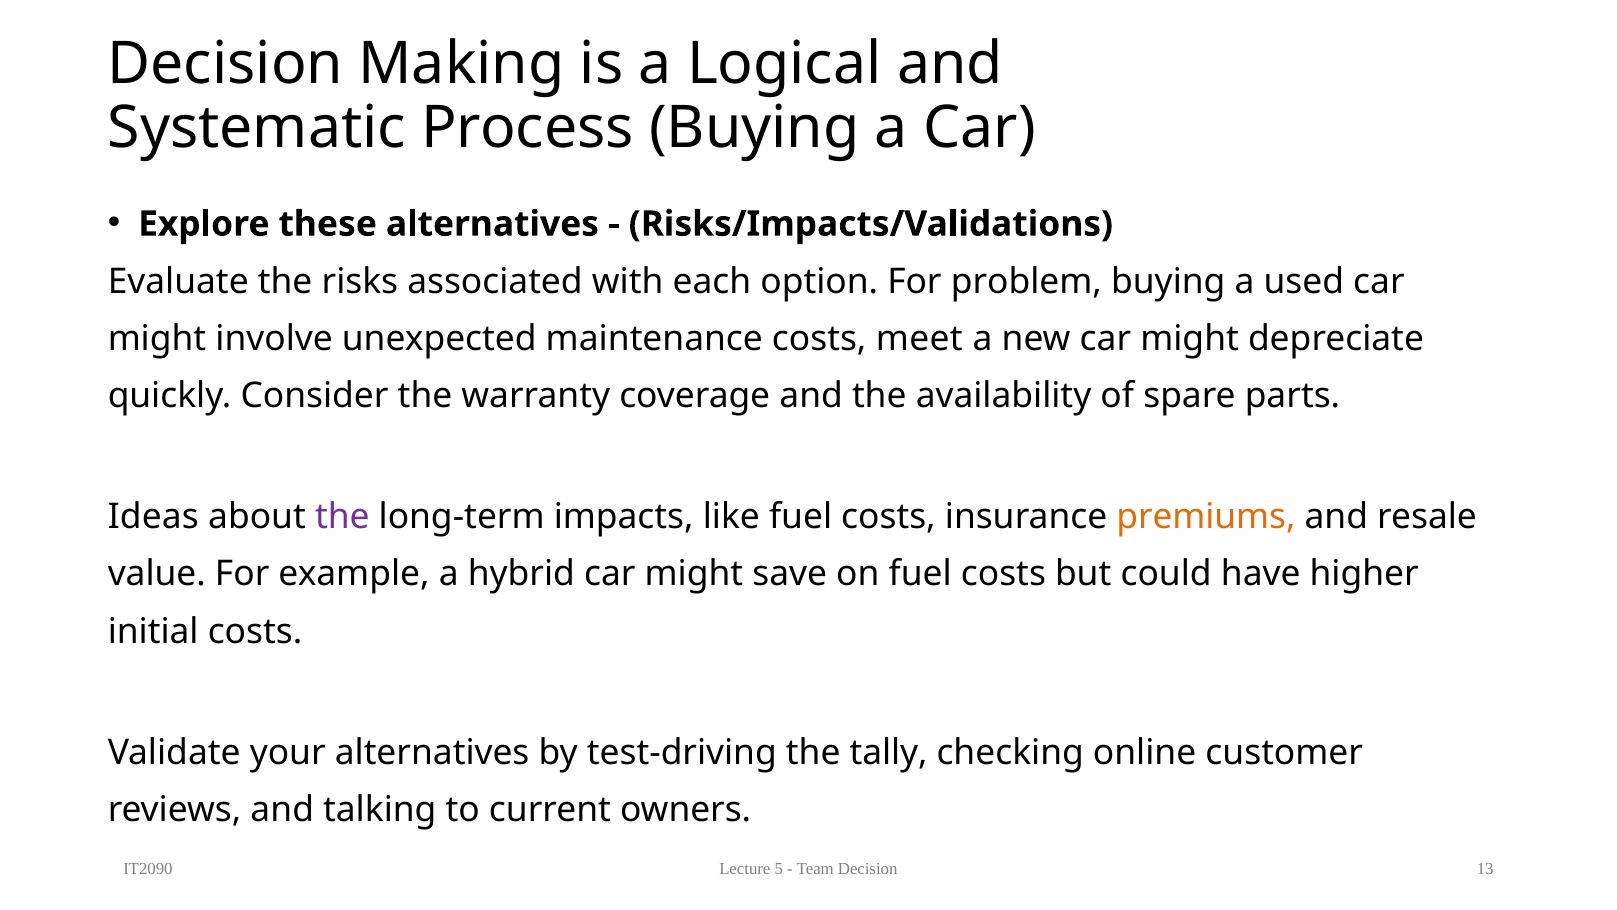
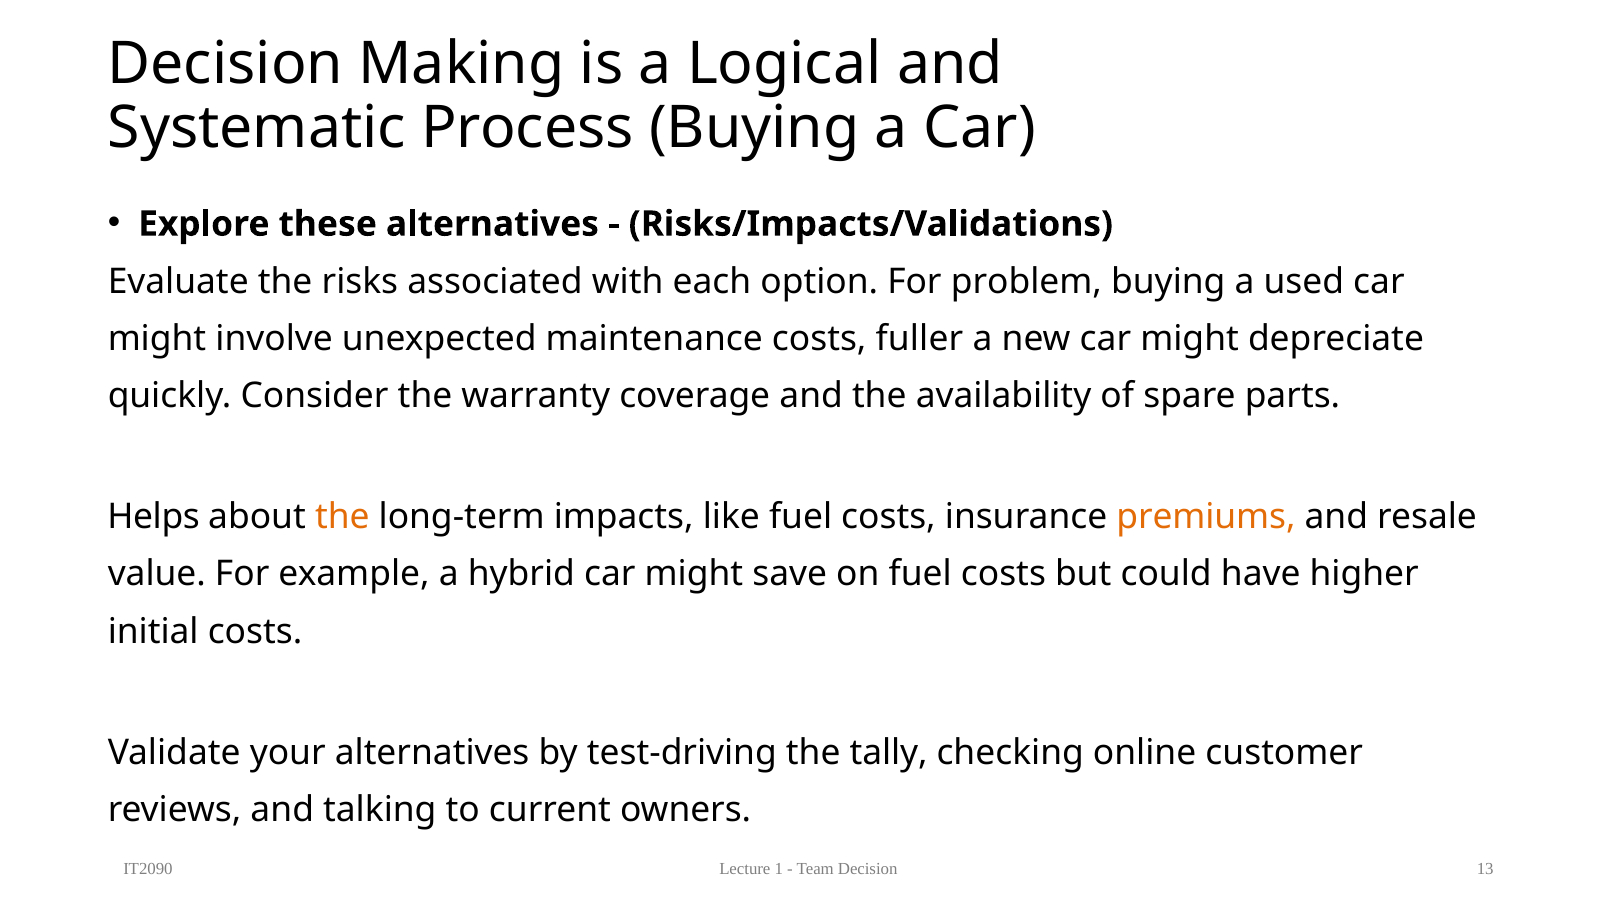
meet: meet -> fuller (919, 338)
Ideas: Ideas -> Helps (154, 517)
the colour: purple -> orange (342, 517)
5: 5 -> 1 (779, 868)
